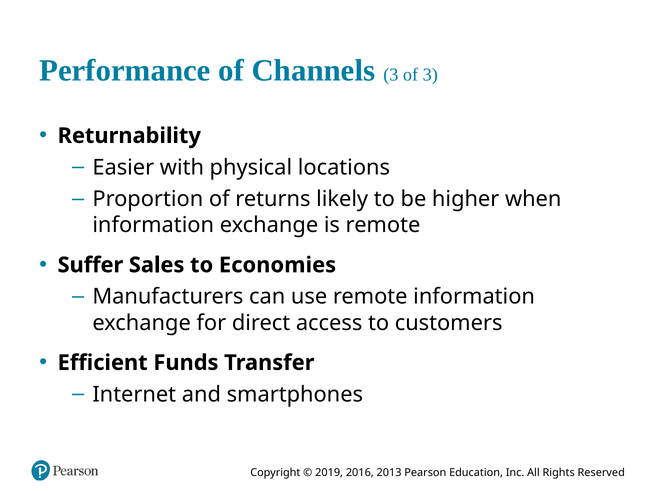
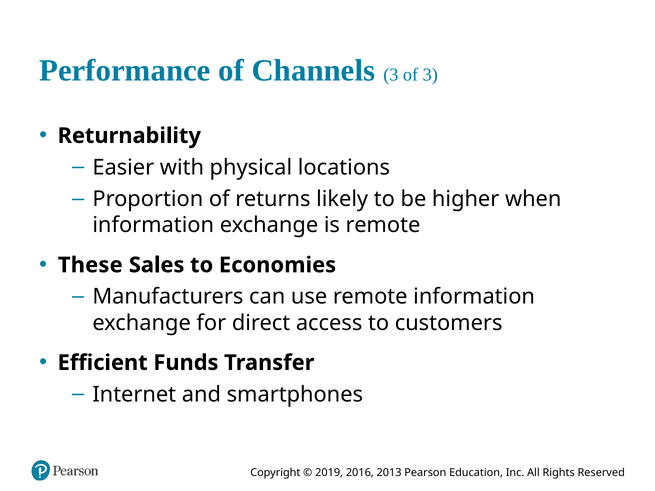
Suffer: Suffer -> These (90, 265)
